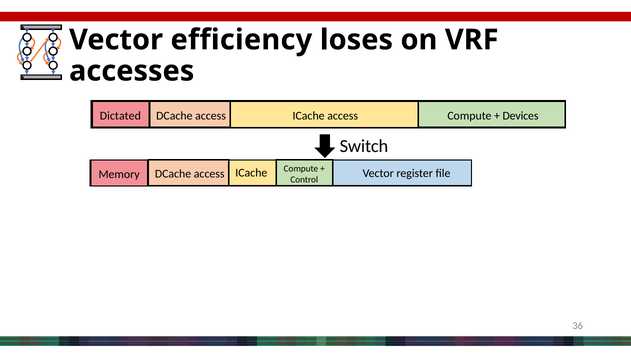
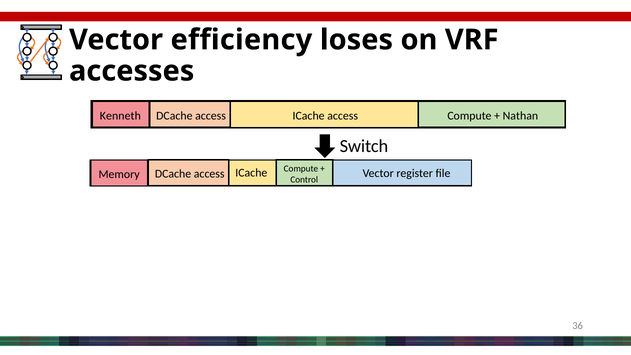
Dictated: Dictated -> Kenneth (120, 116)
Devices: Devices -> Nathan (520, 116)
